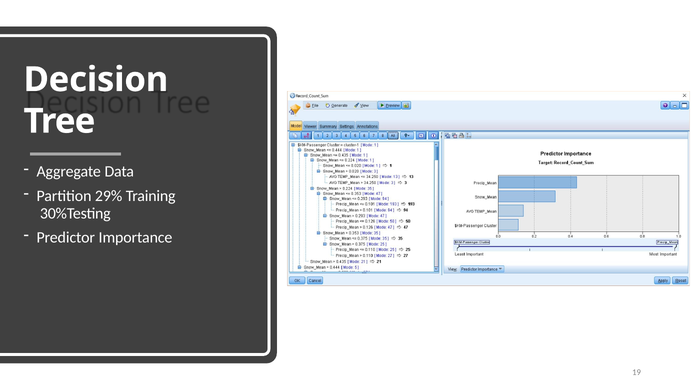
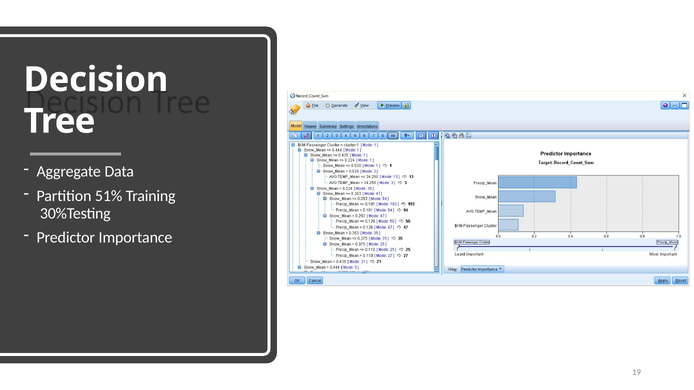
29%: 29% -> 51% (109, 196)
